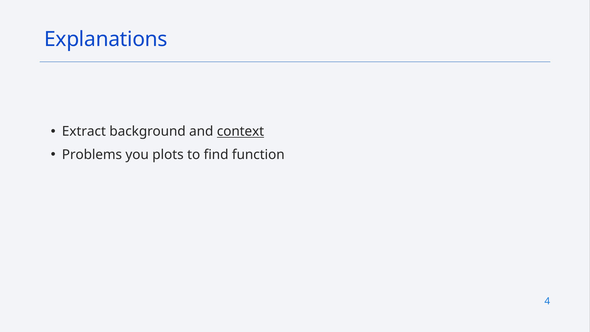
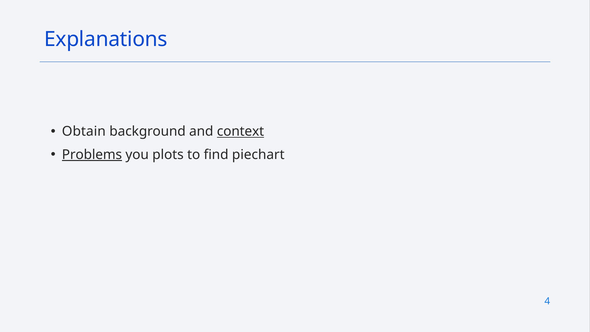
Extract: Extract -> Obtain (84, 131)
Problems underline: none -> present (92, 155)
function: function -> piechart (258, 155)
